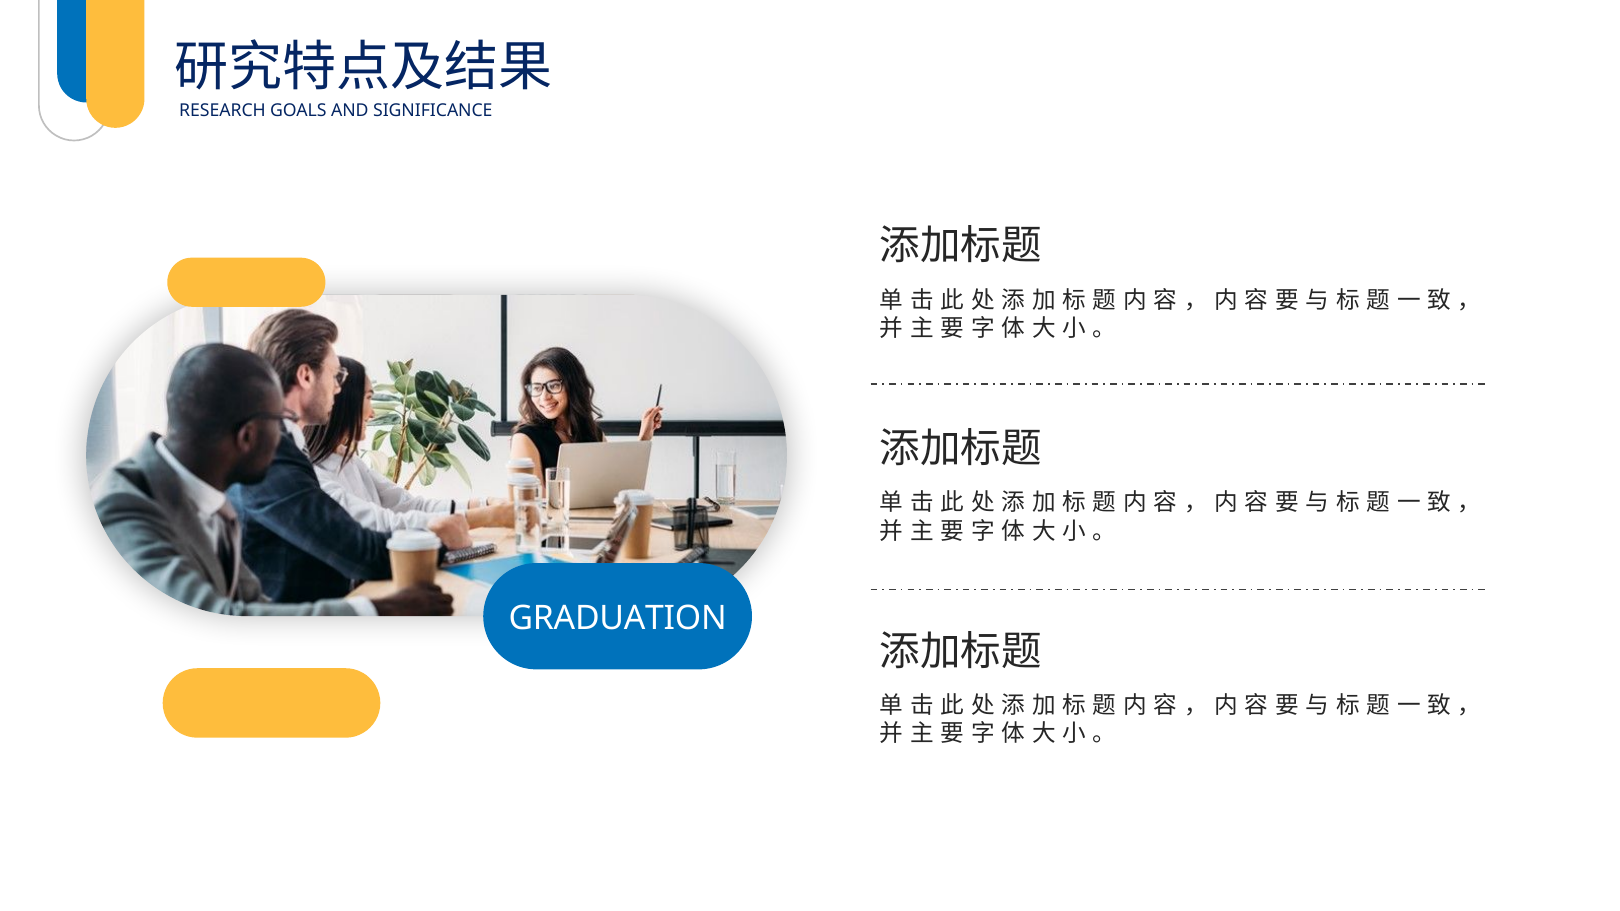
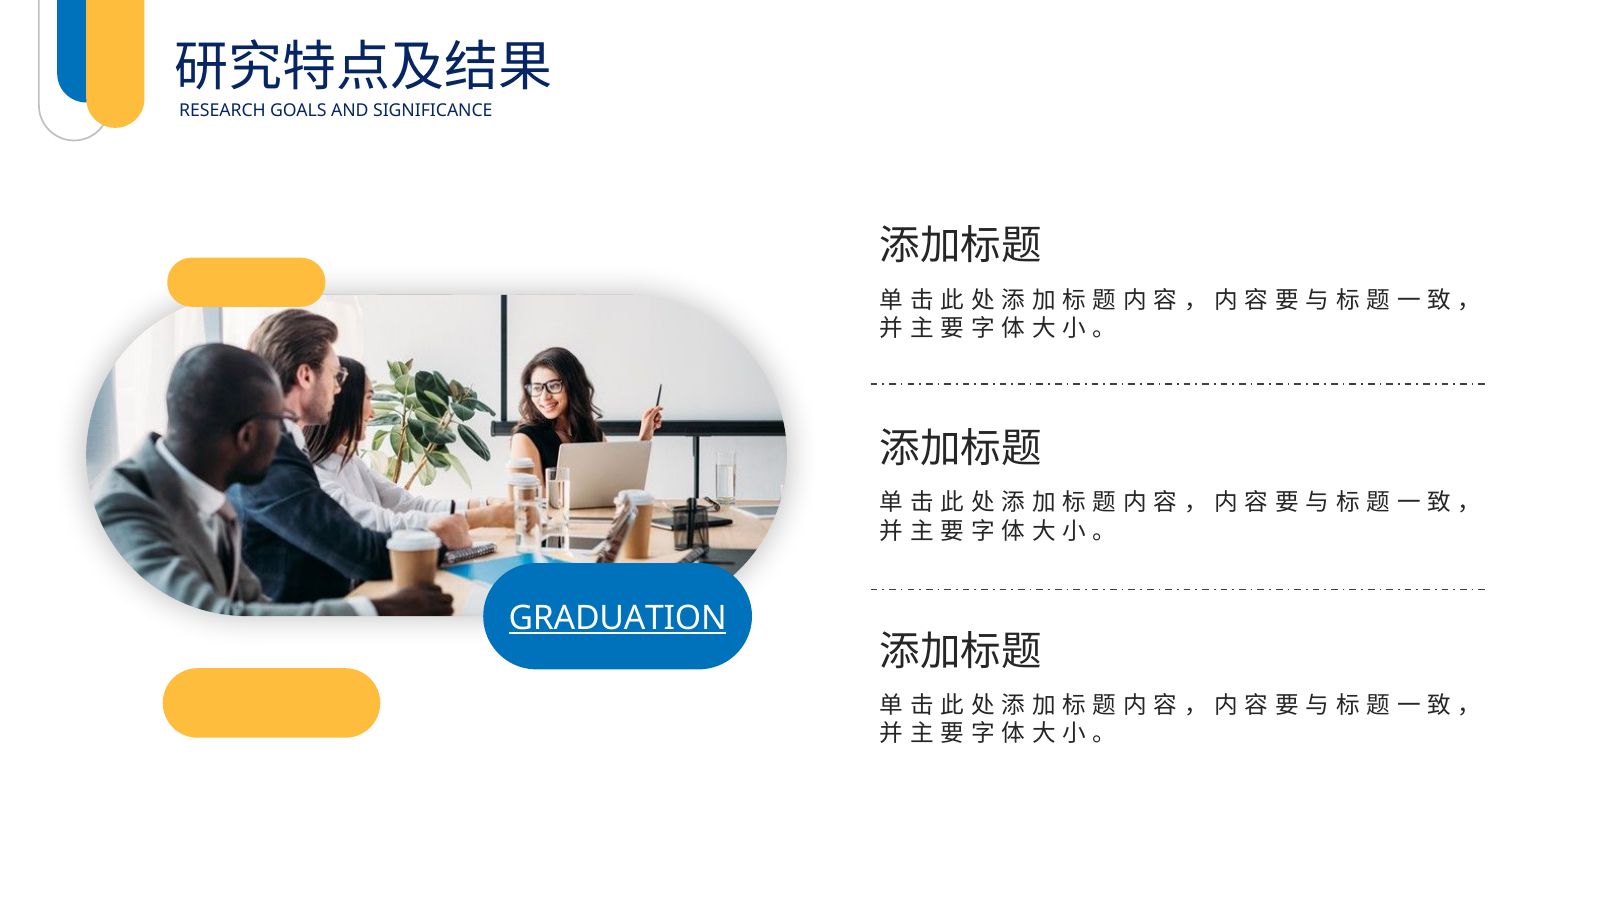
GRADUATION underline: none -> present (618, 618)
